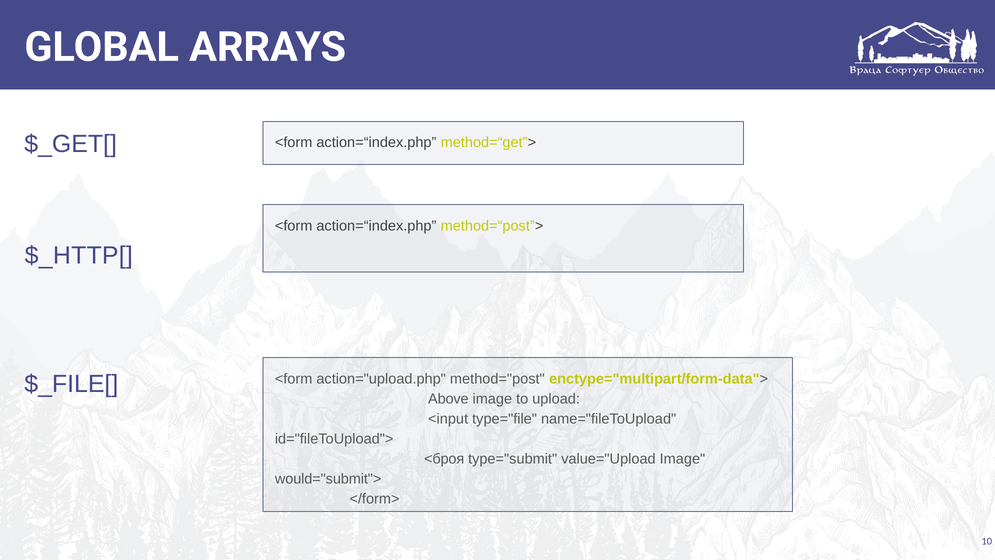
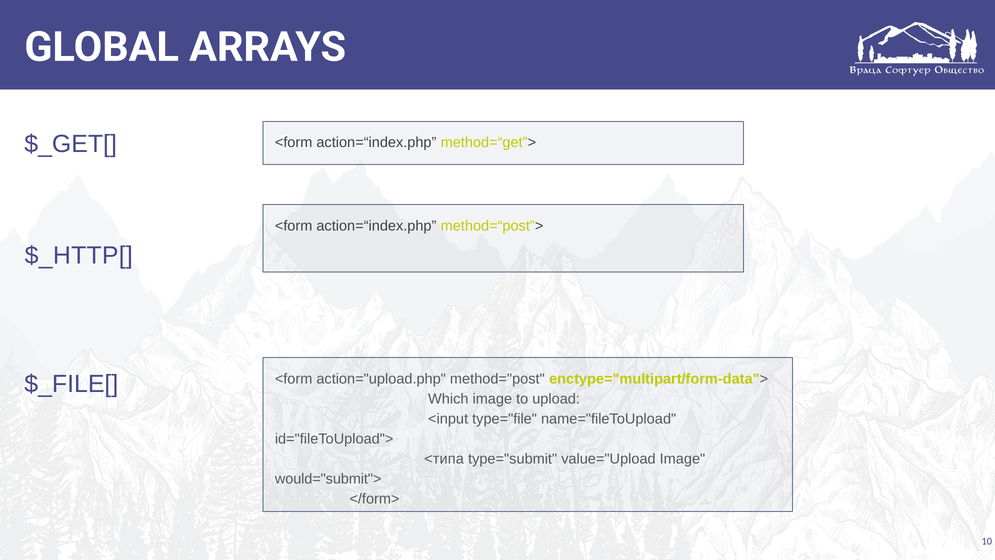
Above: Above -> Which (448, 399)
<броя: <броя -> <типа (444, 459)
